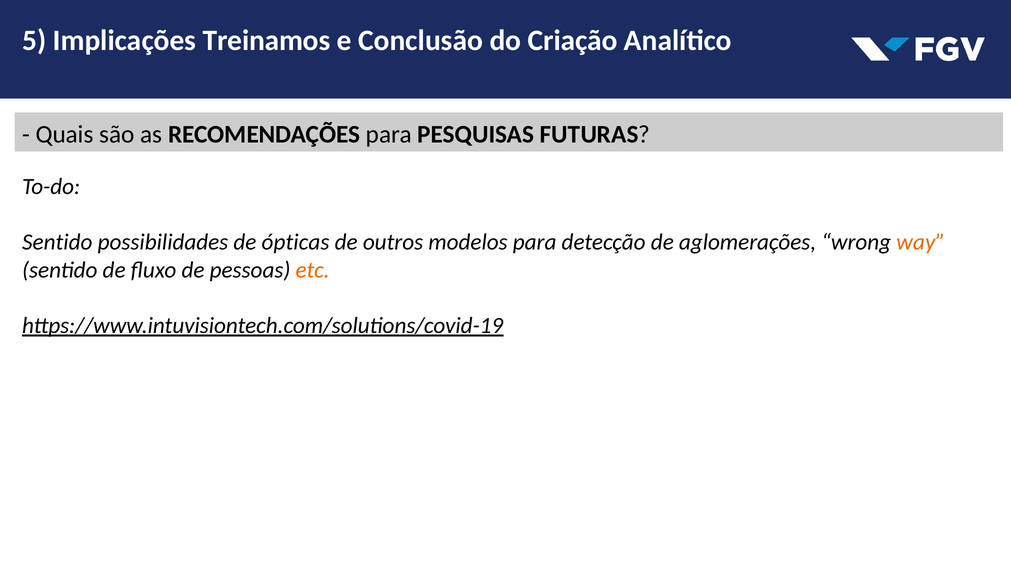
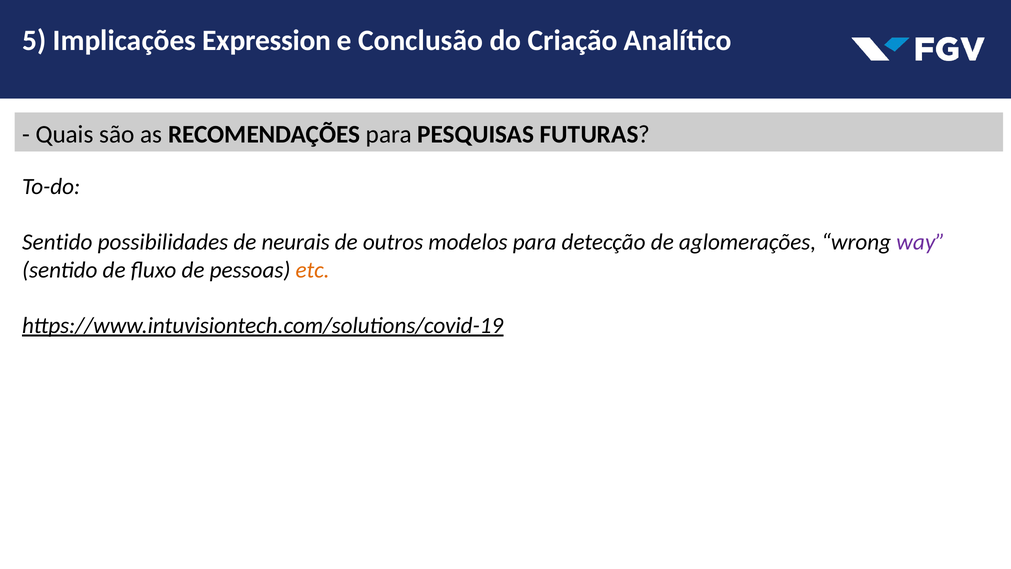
Treinamos: Treinamos -> Expression (267, 41)
ópticas: ópticas -> neurais (296, 242)
way colour: orange -> purple (921, 242)
